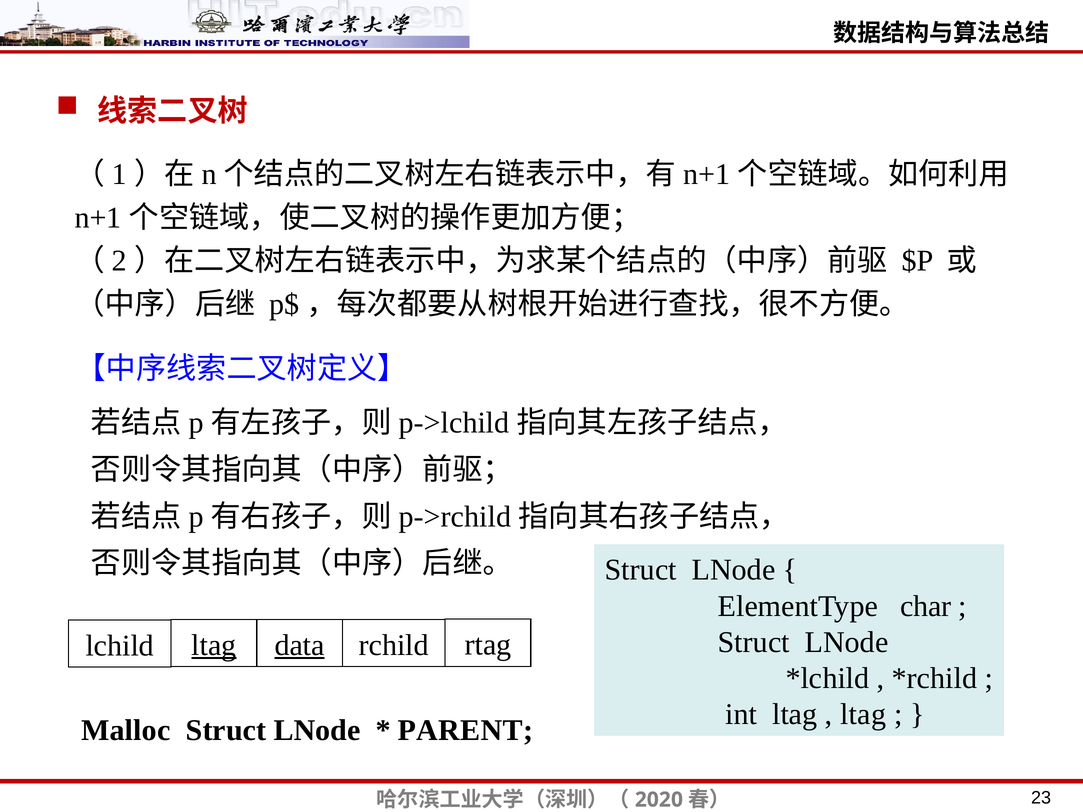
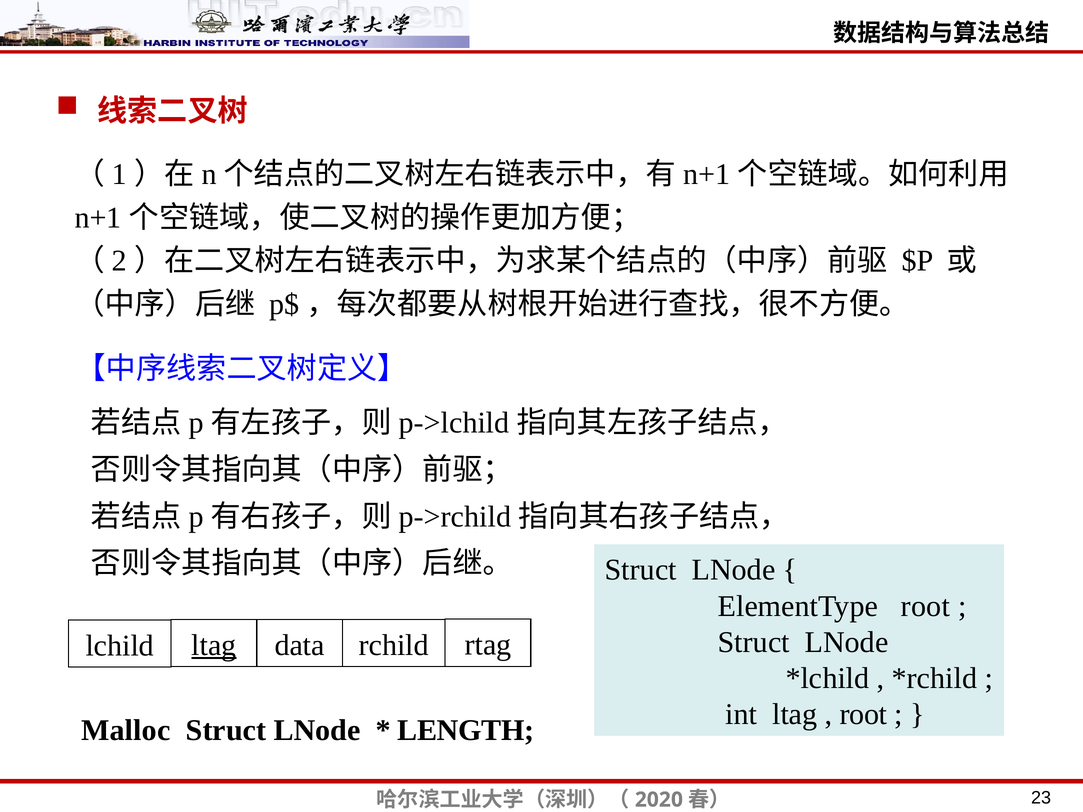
ElementType char: char -> root (925, 606)
data underline: present -> none (300, 645)
ltag: ltag -> root (863, 715)
PARENT: PARENT -> LENGTH (466, 730)
